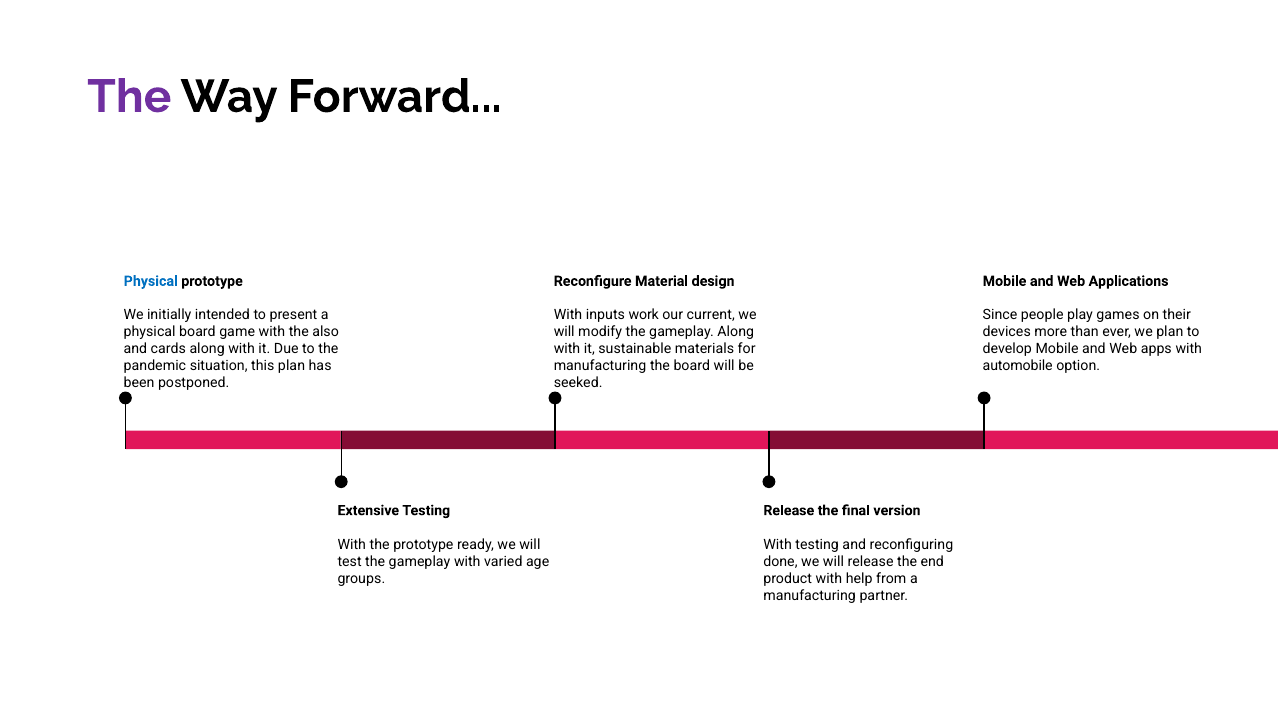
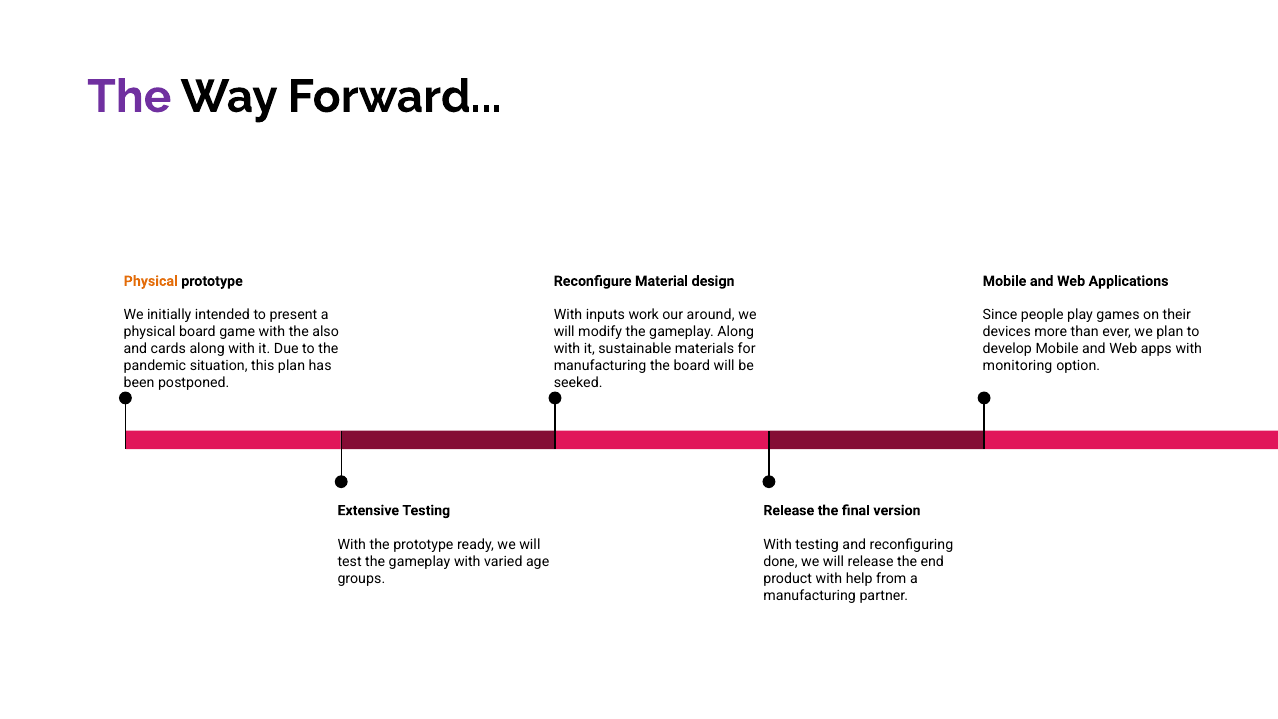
Physical colour: blue -> orange (151, 281)
current: current -> around (711, 315)
automobile: automobile -> monitoring (1018, 366)
